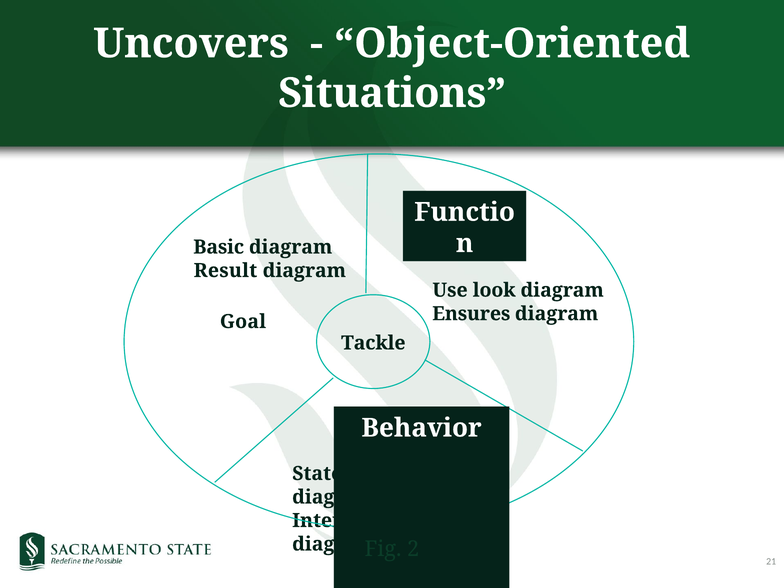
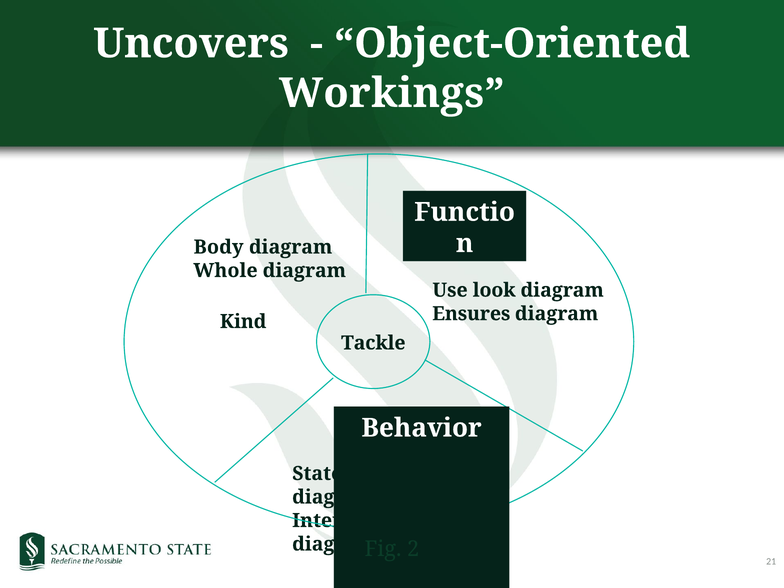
Situations: Situations -> Workings (392, 93)
Basic: Basic -> Body (219, 247)
Result: Result -> Whole (225, 271)
Goal: Goal -> Kind (243, 322)
